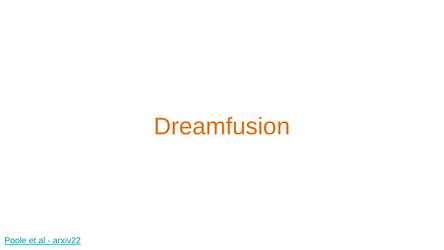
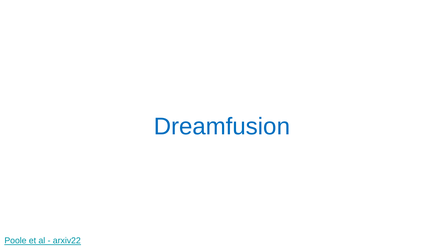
Dreamfusion colour: orange -> blue (222, 127)
